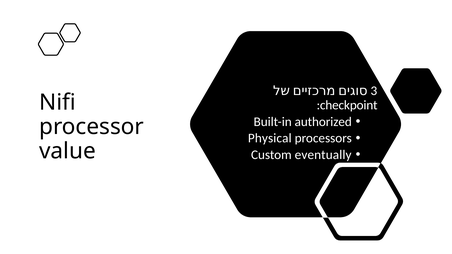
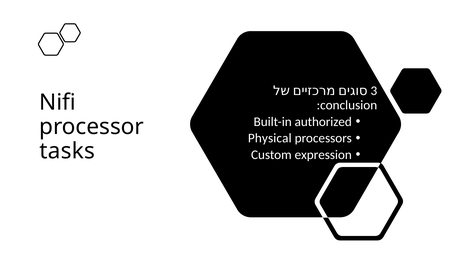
checkpoint: checkpoint -> conclusion (349, 105)
value: value -> tasks (67, 151)
eventually: eventually -> expression (323, 155)
